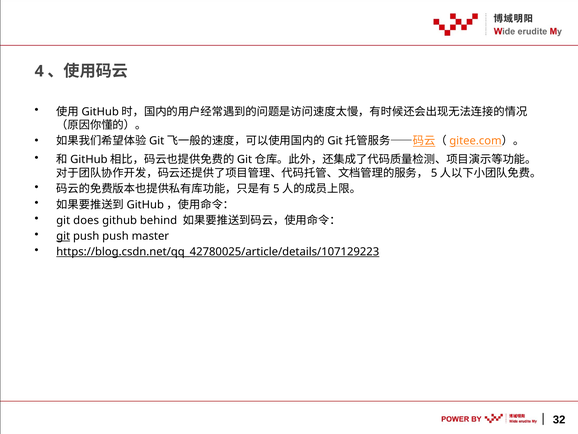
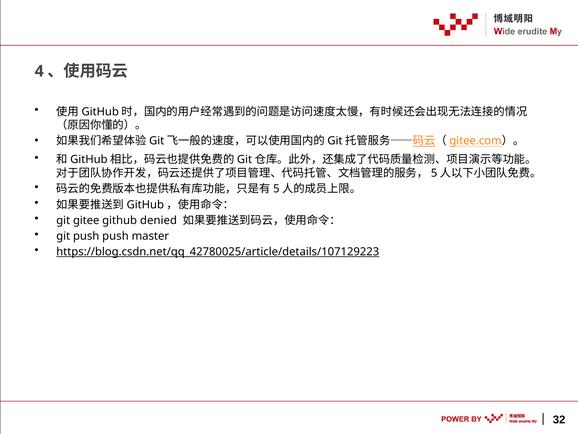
does: does -> gitee (86, 220)
behind: behind -> denied (159, 220)
git underline: present -> none (63, 236)
